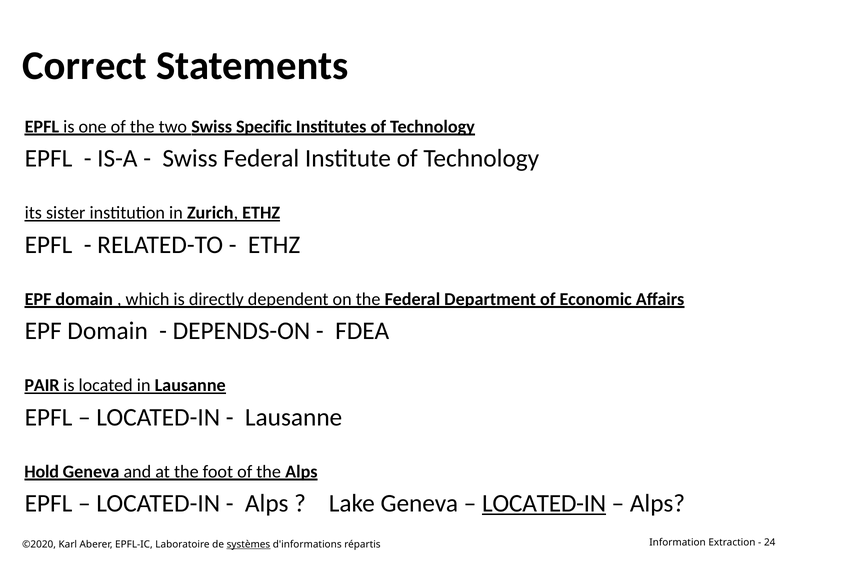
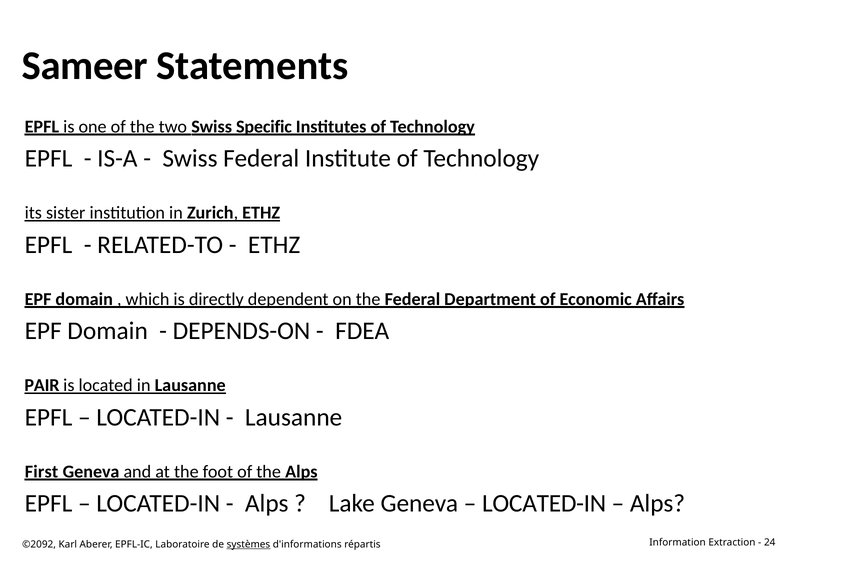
Correct: Correct -> Sameer (85, 66)
Hold: Hold -> First (42, 472)
LOCATED-IN underline: present -> none (544, 503)
©2020: ©2020 -> ©2092 (39, 544)
